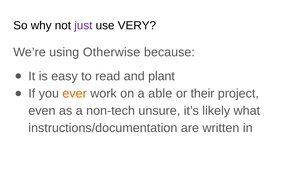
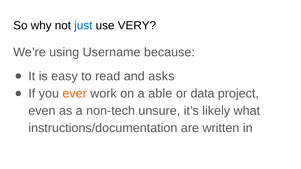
just colour: purple -> blue (83, 26)
Otherwise: Otherwise -> Username (112, 52)
plant: plant -> asks (161, 76)
their: their -> data (203, 94)
